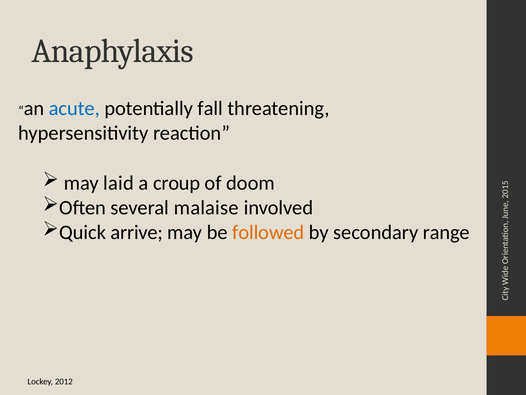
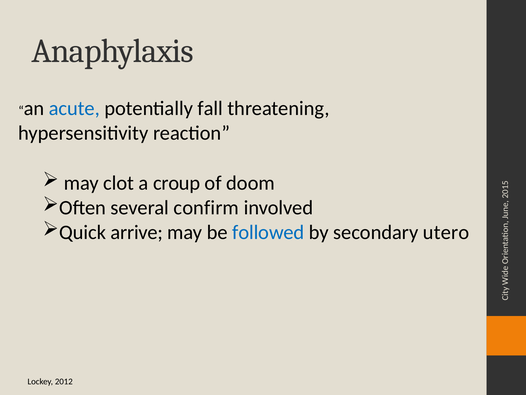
laid: laid -> clot (119, 183)
malaise: malaise -> confirm (206, 207)
followed colour: orange -> blue (268, 232)
range: range -> utero (446, 232)
